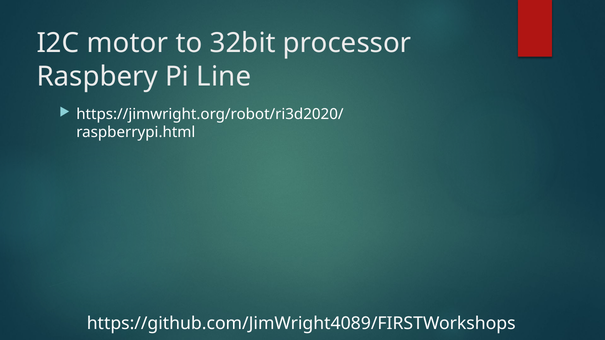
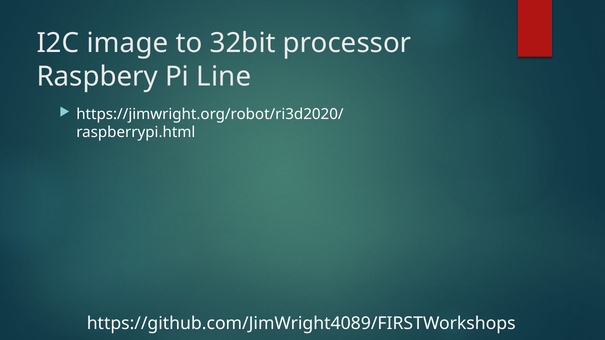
motor: motor -> image (127, 43)
